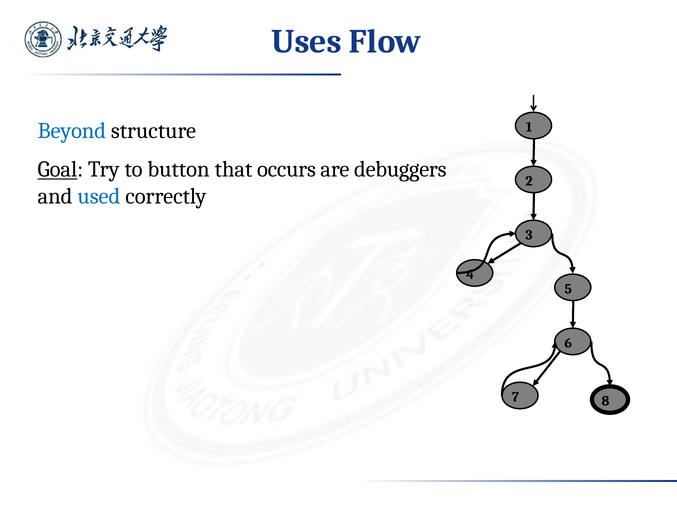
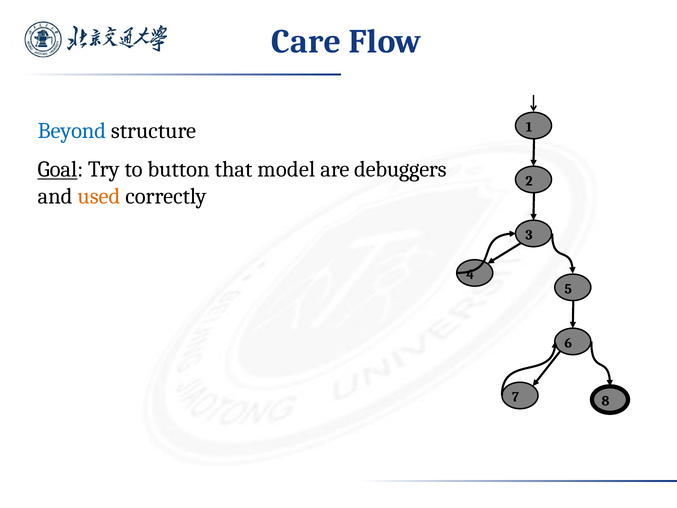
Uses: Uses -> Care (306, 41)
occurs: occurs -> model (286, 169)
used colour: blue -> orange (99, 196)
